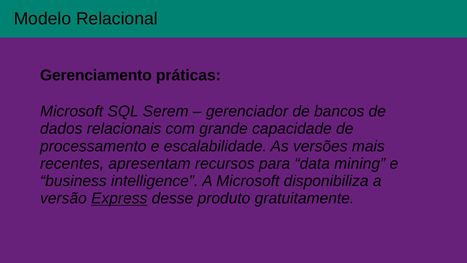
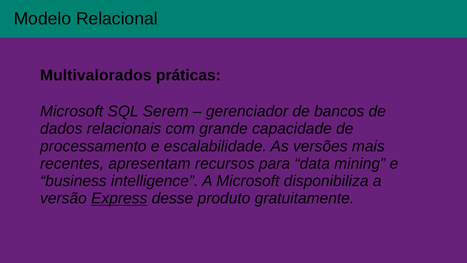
Gerenciamento: Gerenciamento -> Multivalorados (96, 75)
